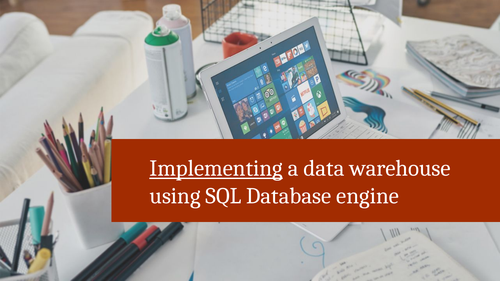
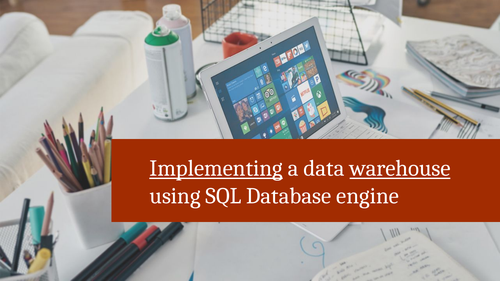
warehouse underline: none -> present (400, 169)
